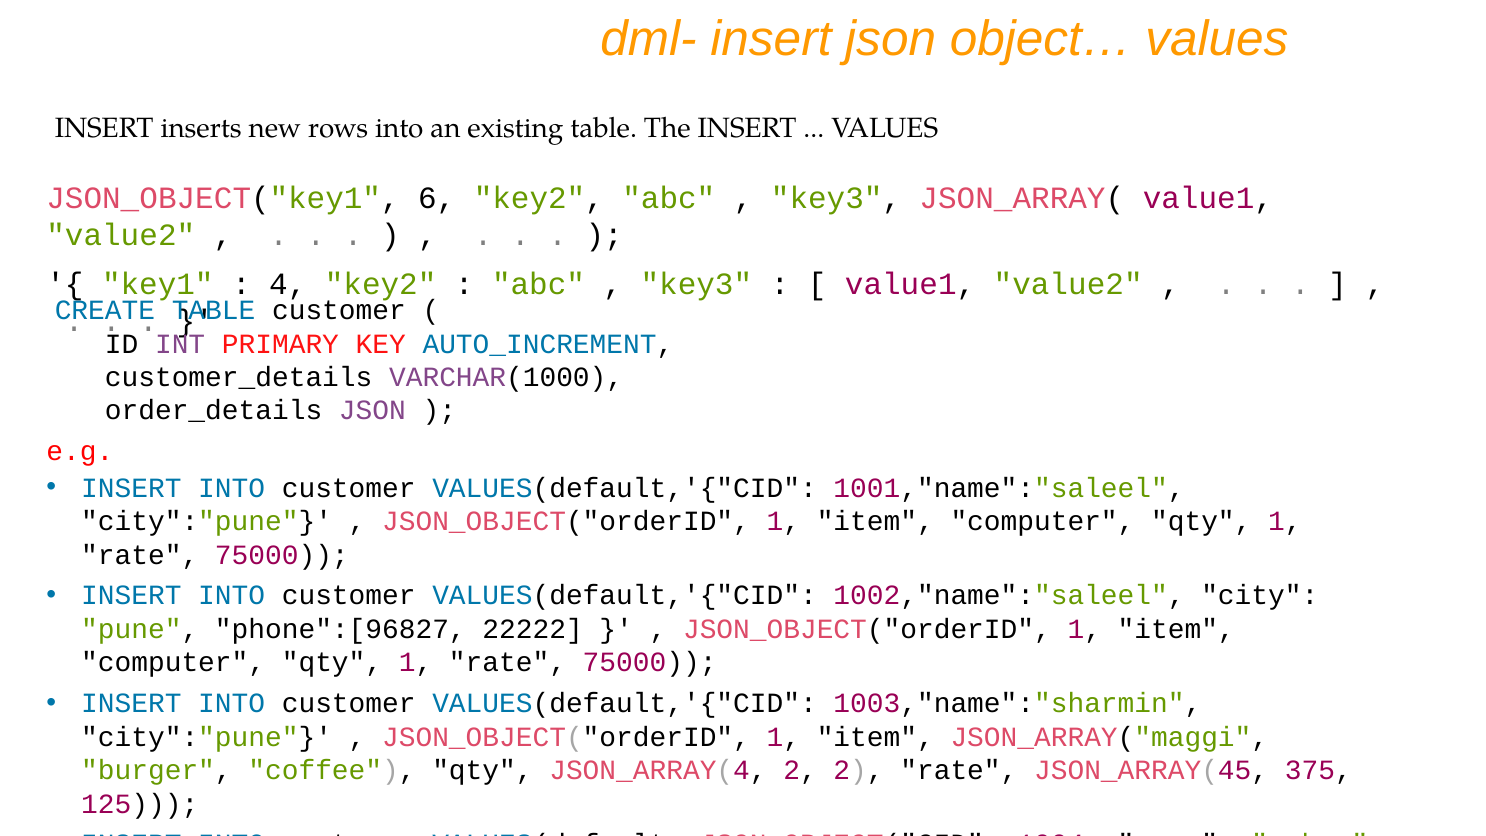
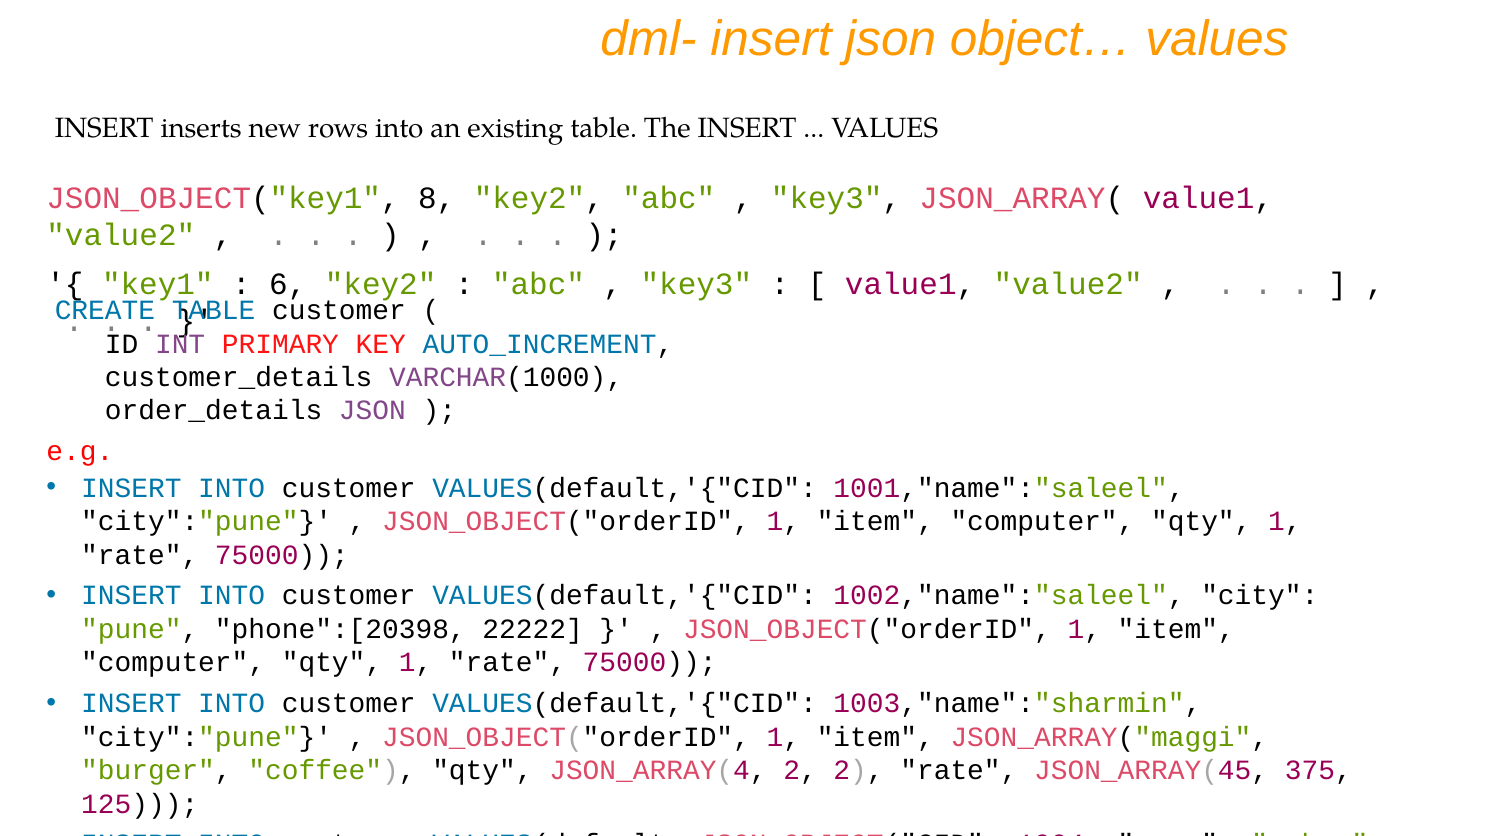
6: 6 -> 8 (437, 198)
4: 4 -> 6 (288, 284)
phone":[96827: phone":[96827 -> phone":[20398 (340, 629)
